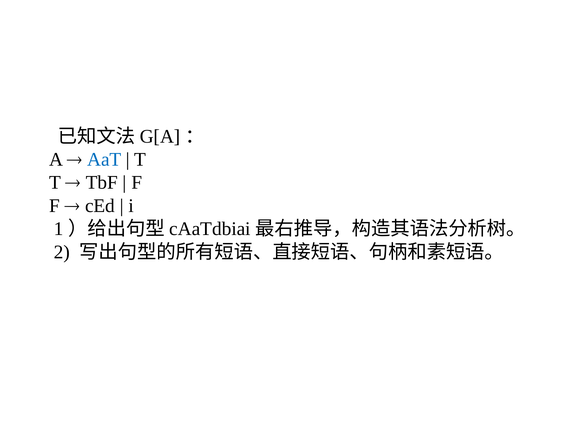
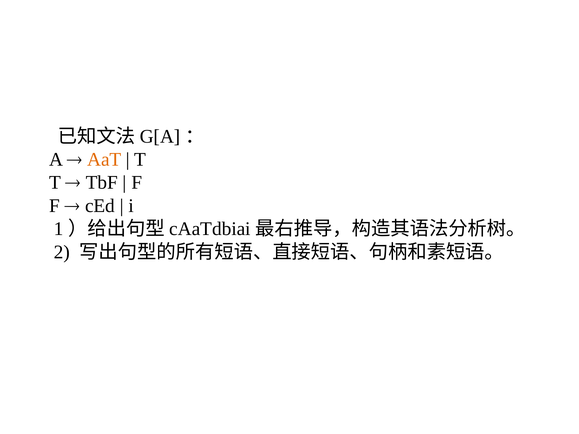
AaT colour: blue -> orange (104, 160)
